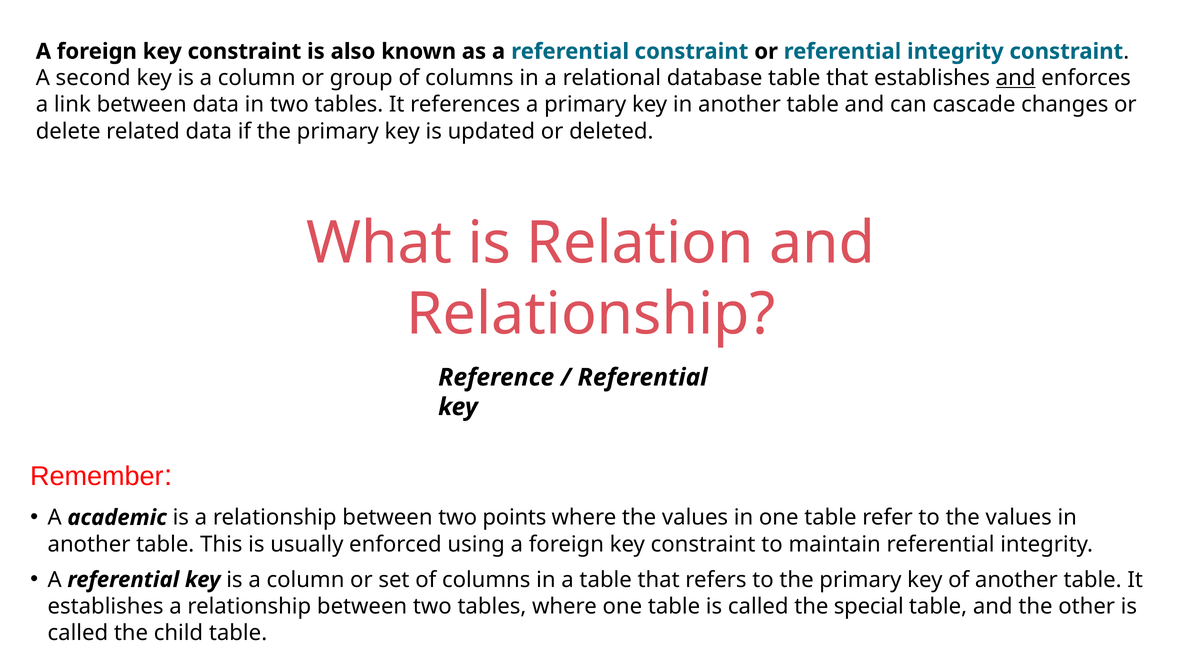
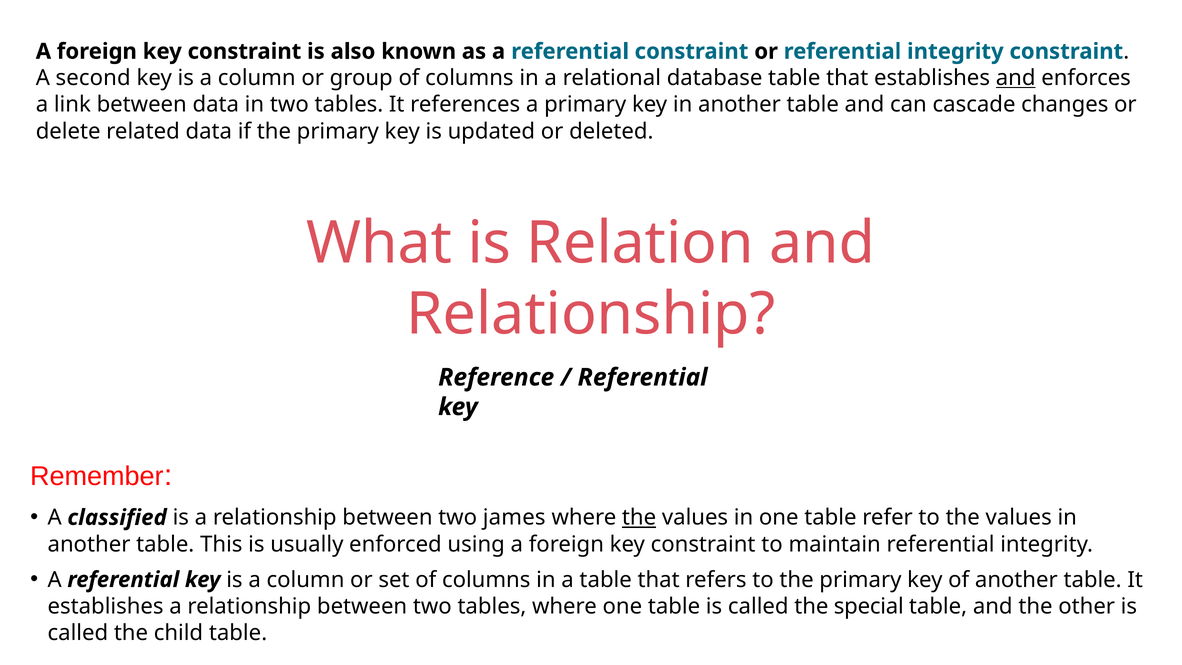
academic: academic -> classified (117, 518)
points: points -> james (514, 518)
the underline: none -> present (639, 518)
